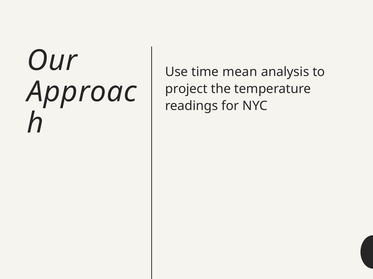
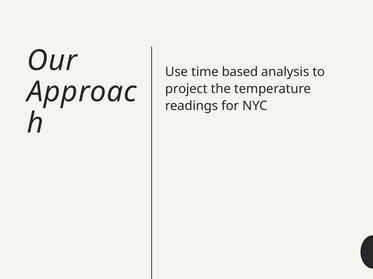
mean: mean -> based (240, 72)
